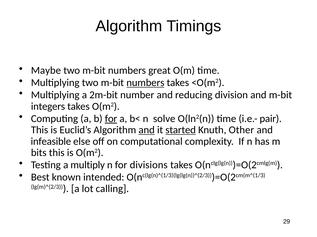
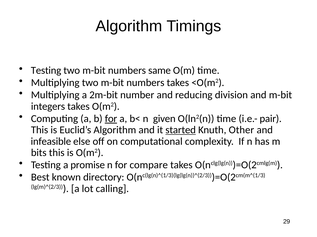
Maybe: Maybe -> Testing (46, 71)
great: great -> same (160, 71)
numbers underline: present -> none (145, 83)
solve: solve -> given (164, 119)
and underline: present -> none (147, 130)
multiply: multiply -> promise (88, 165)
divisions: divisions -> compare (149, 165)
intended: intended -> directory (104, 178)
